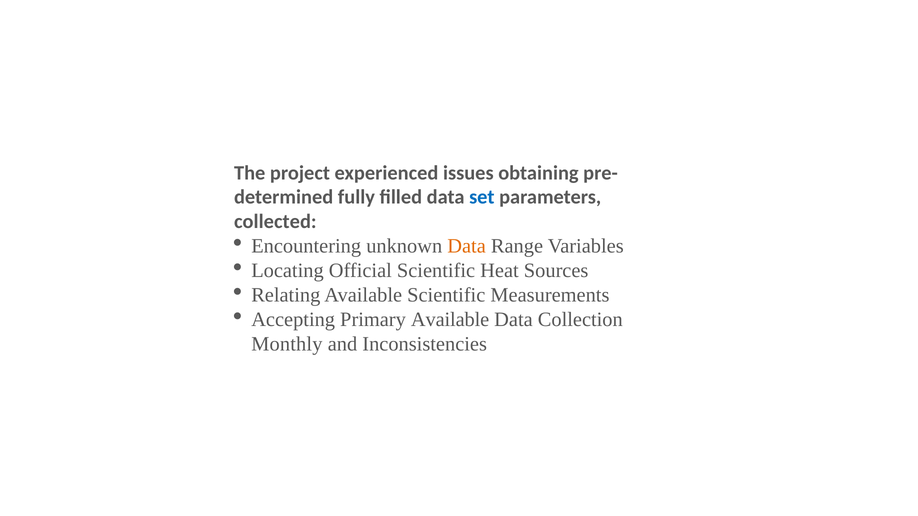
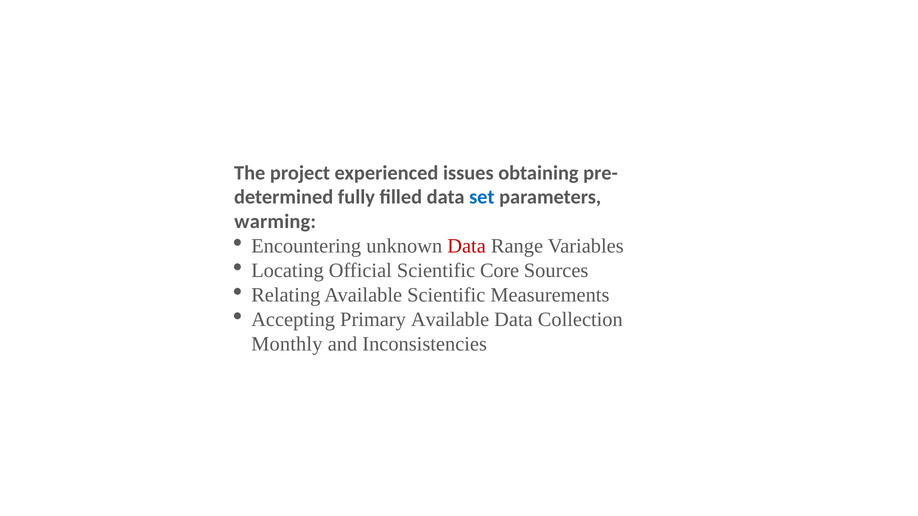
collected: collected -> warming (275, 222)
Data colour: orange -> red (467, 246)
Heat: Heat -> Core (500, 271)
